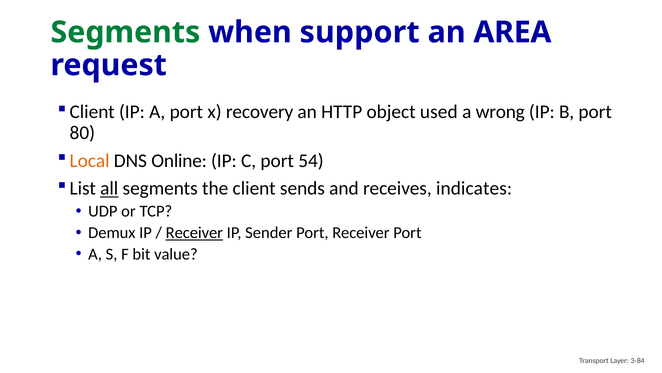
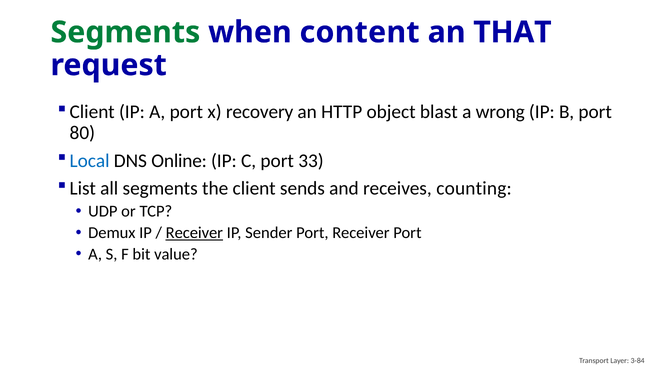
support: support -> content (360, 32)
AREA: AREA -> THAT (512, 32)
used: used -> blast (439, 112)
Local colour: orange -> blue (90, 161)
54: 54 -> 33 (311, 161)
all underline: present -> none (109, 188)
indicates: indicates -> counting (474, 188)
